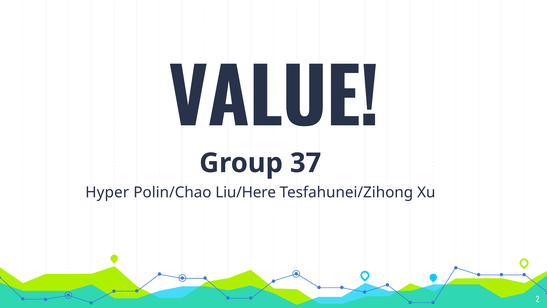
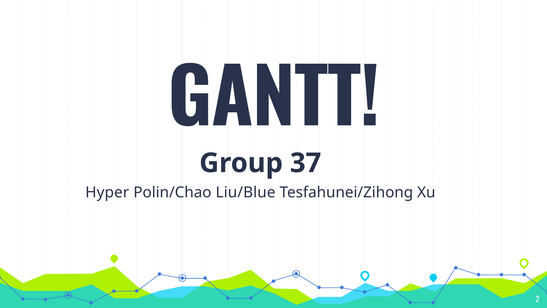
VALUE: VALUE -> GANTT (274, 100)
Liu/Here: Liu/Here -> Liu/Blue (246, 192)
